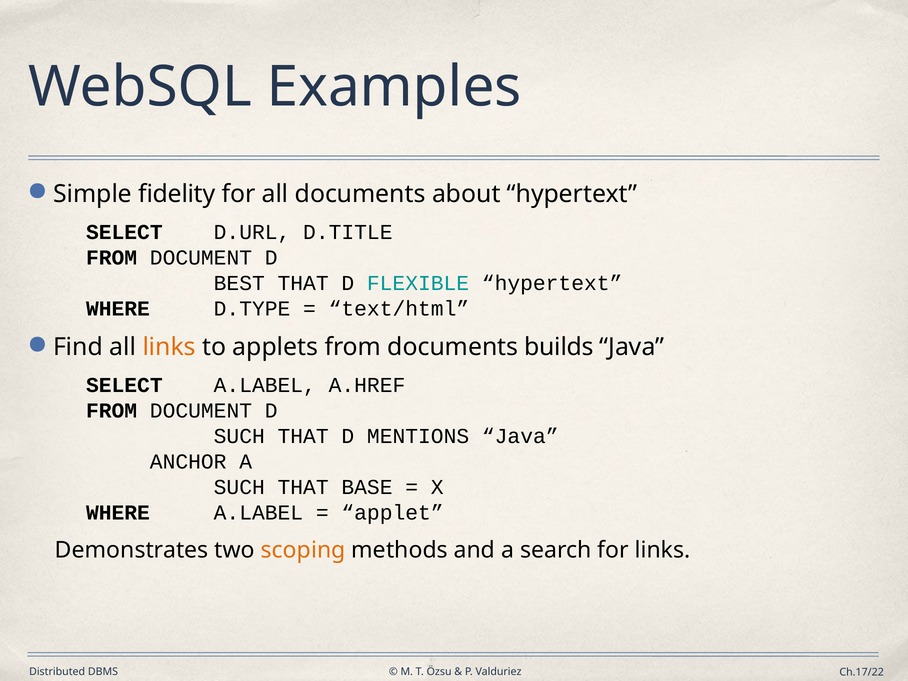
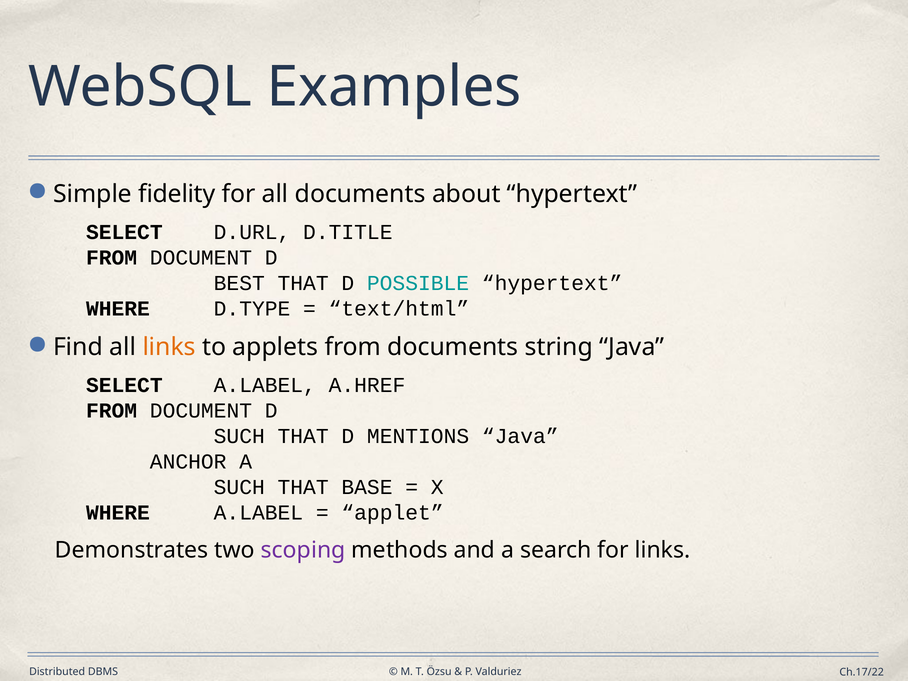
FLEXIBLE: FLEXIBLE -> POSSIBLE (418, 283)
builds: builds -> string (559, 347)
scoping colour: orange -> purple (303, 550)
